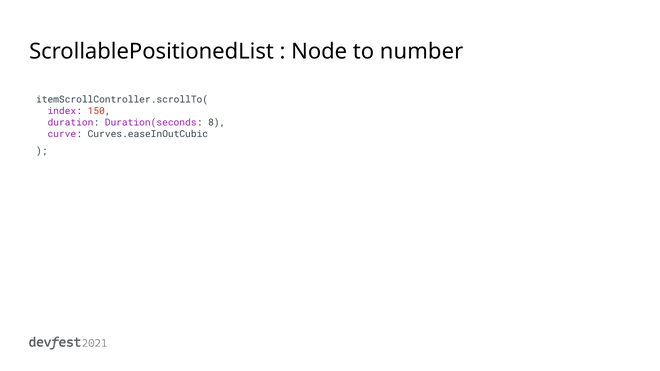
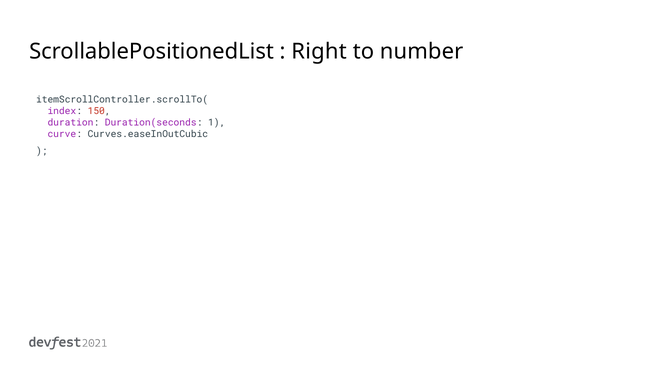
Node: Node -> Right (319, 51)
8: 8 -> 1 (217, 123)
